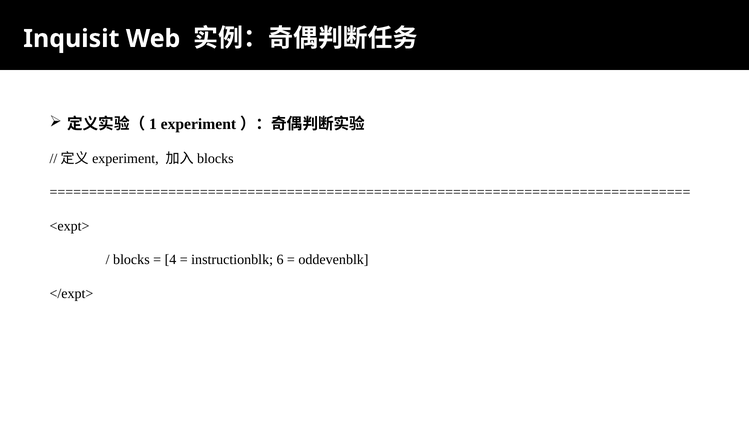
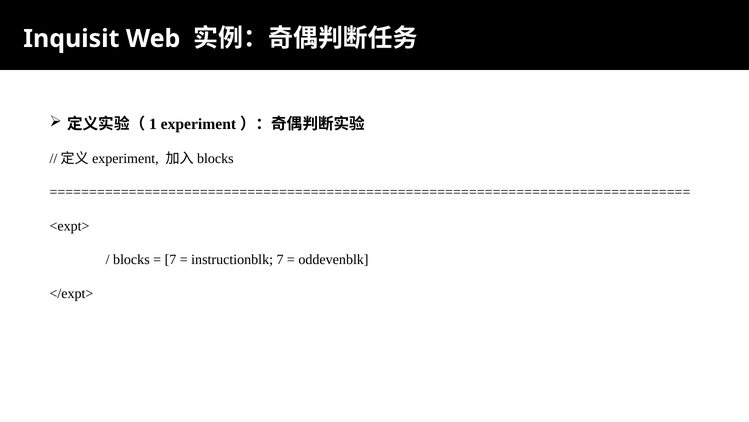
4: 4 -> 7 (170, 259)
instructionblk 6: 6 -> 7 (280, 259)
